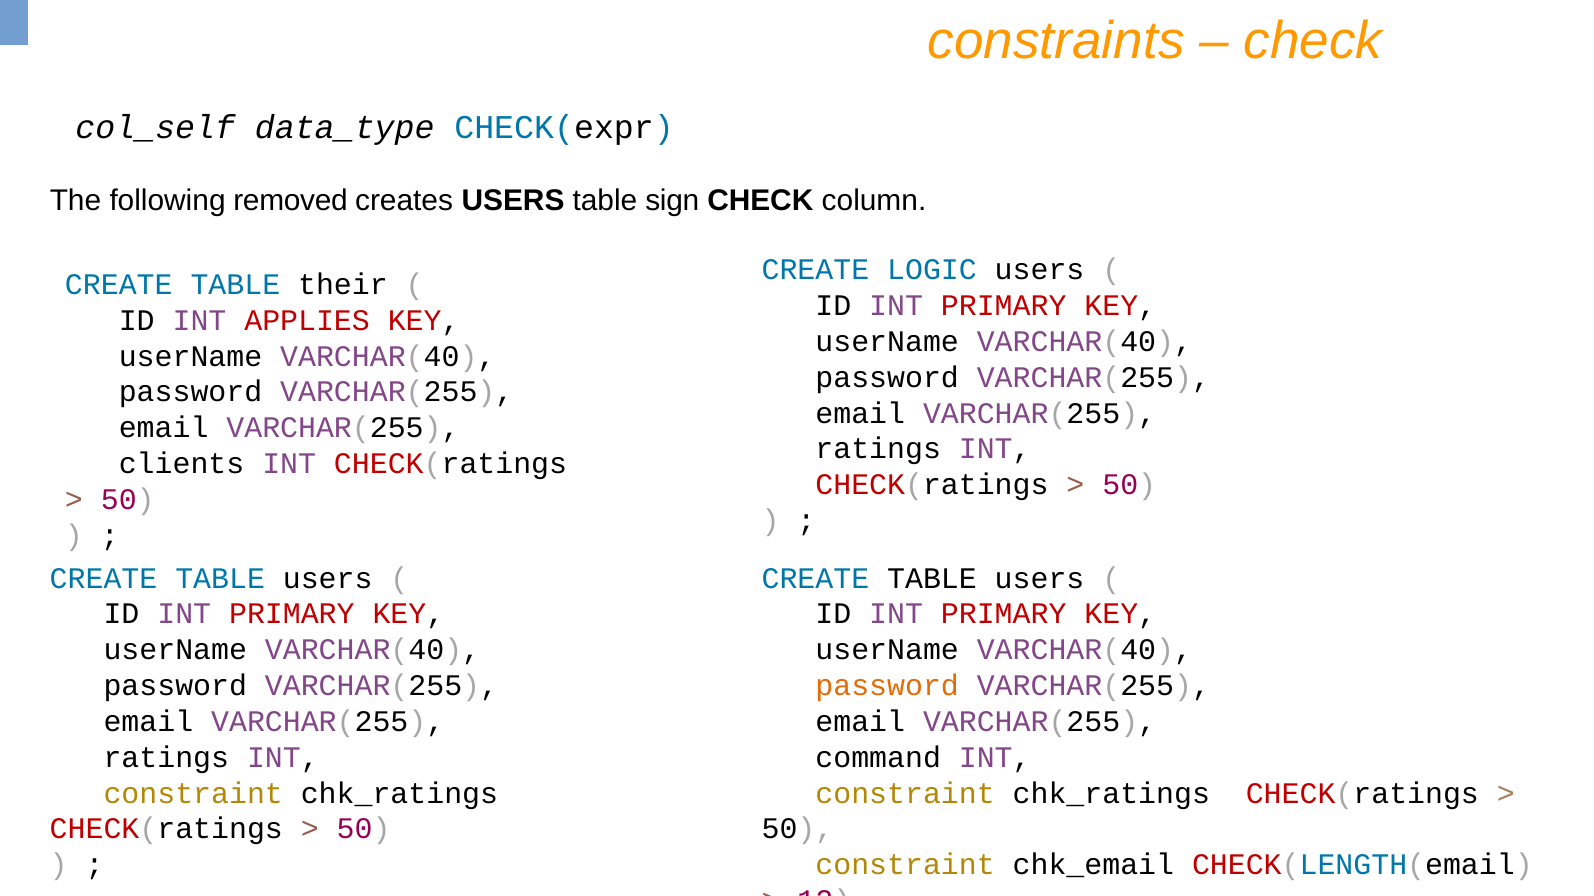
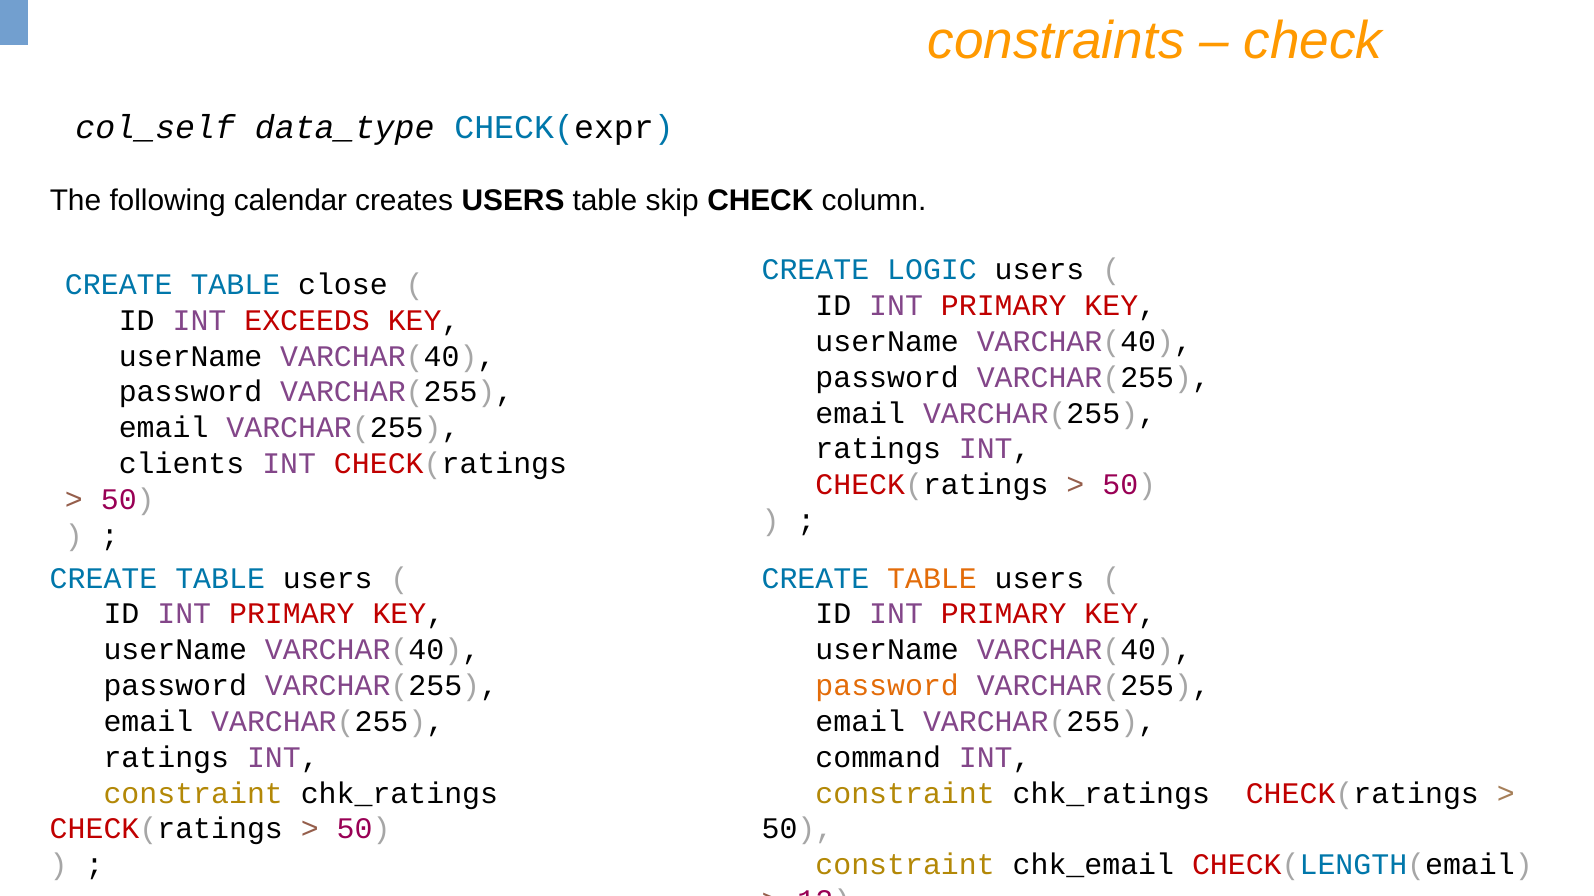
removed: removed -> calendar (290, 201)
sign: sign -> skip (672, 201)
their: their -> close (343, 285)
APPLIES: APPLIES -> EXCEEDS (307, 321)
TABLE colour: black -> orange (932, 579)
